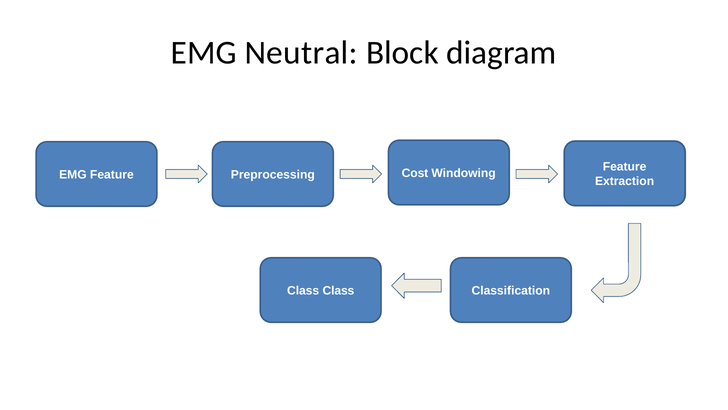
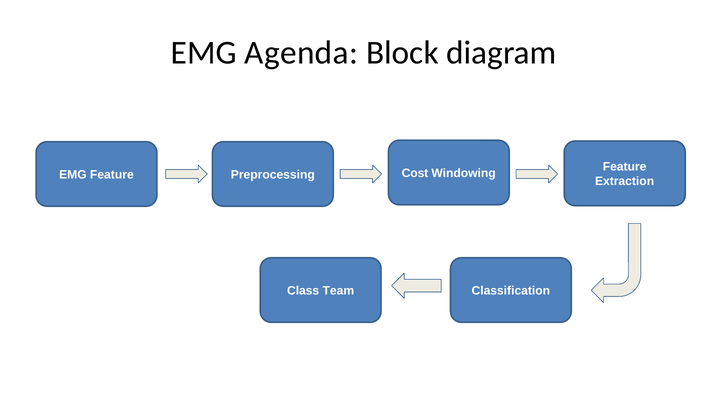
Neutral: Neutral -> Agenda (301, 53)
Class Class: Class -> Team (338, 290)
